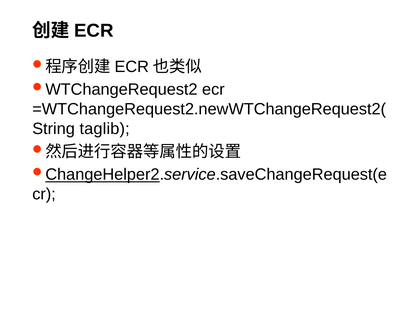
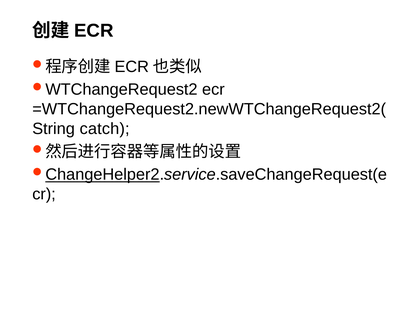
taglib: taglib -> catch (105, 129)
